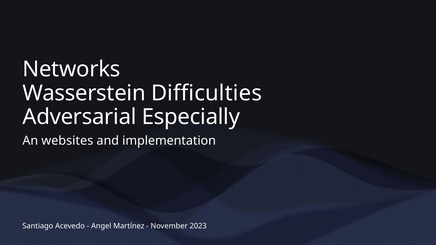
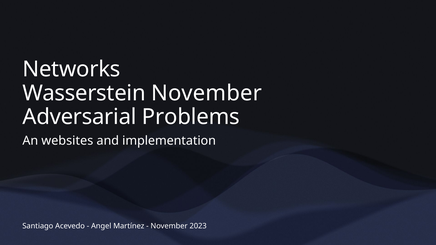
Wasserstein Difficulties: Difficulties -> November (206, 93)
Especially: Especially -> Problems (191, 117)
